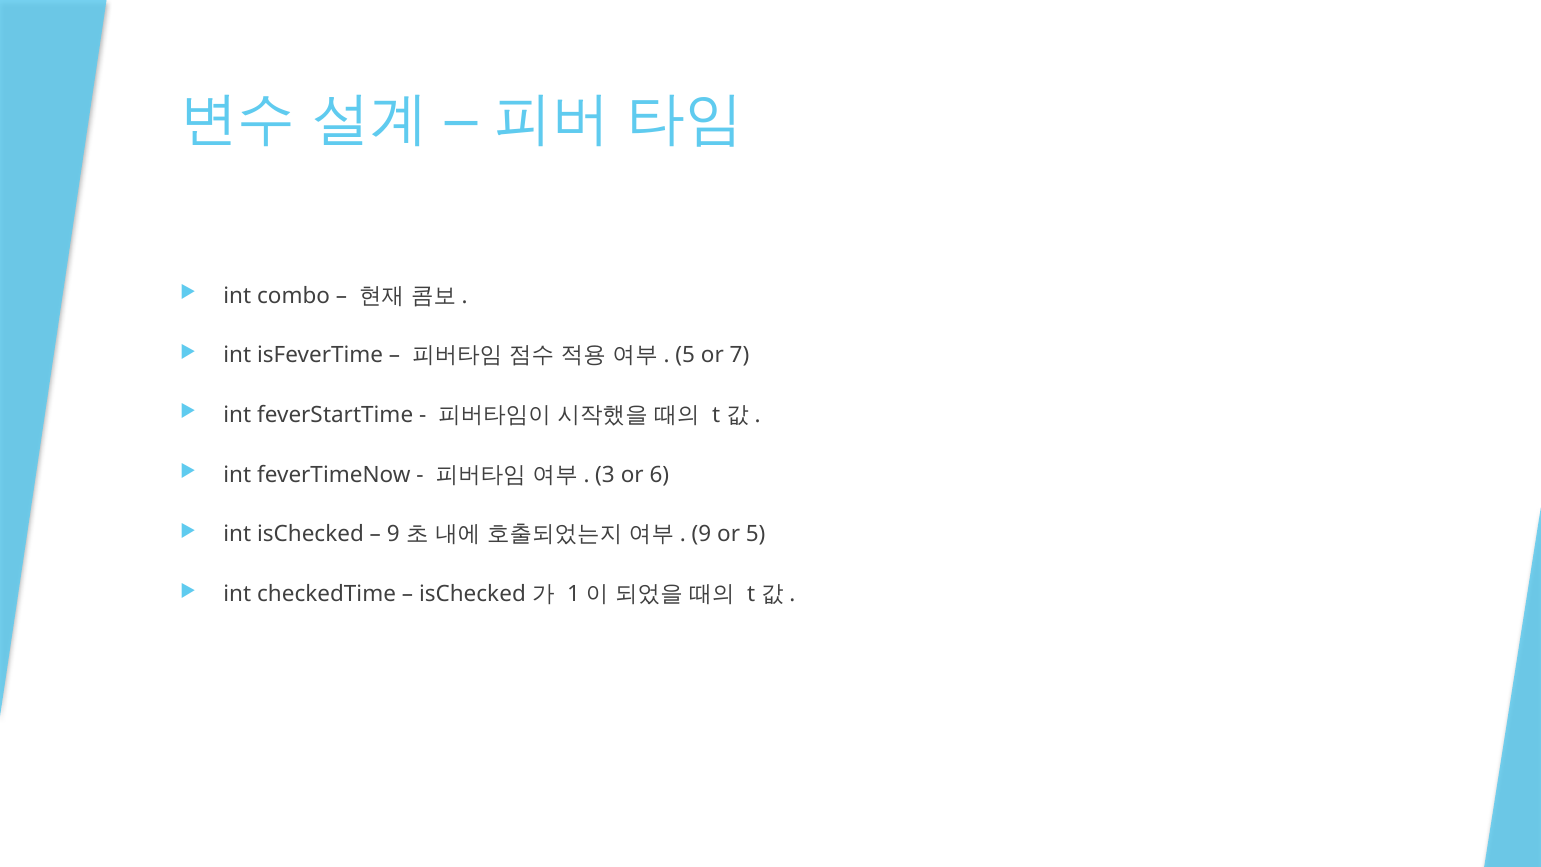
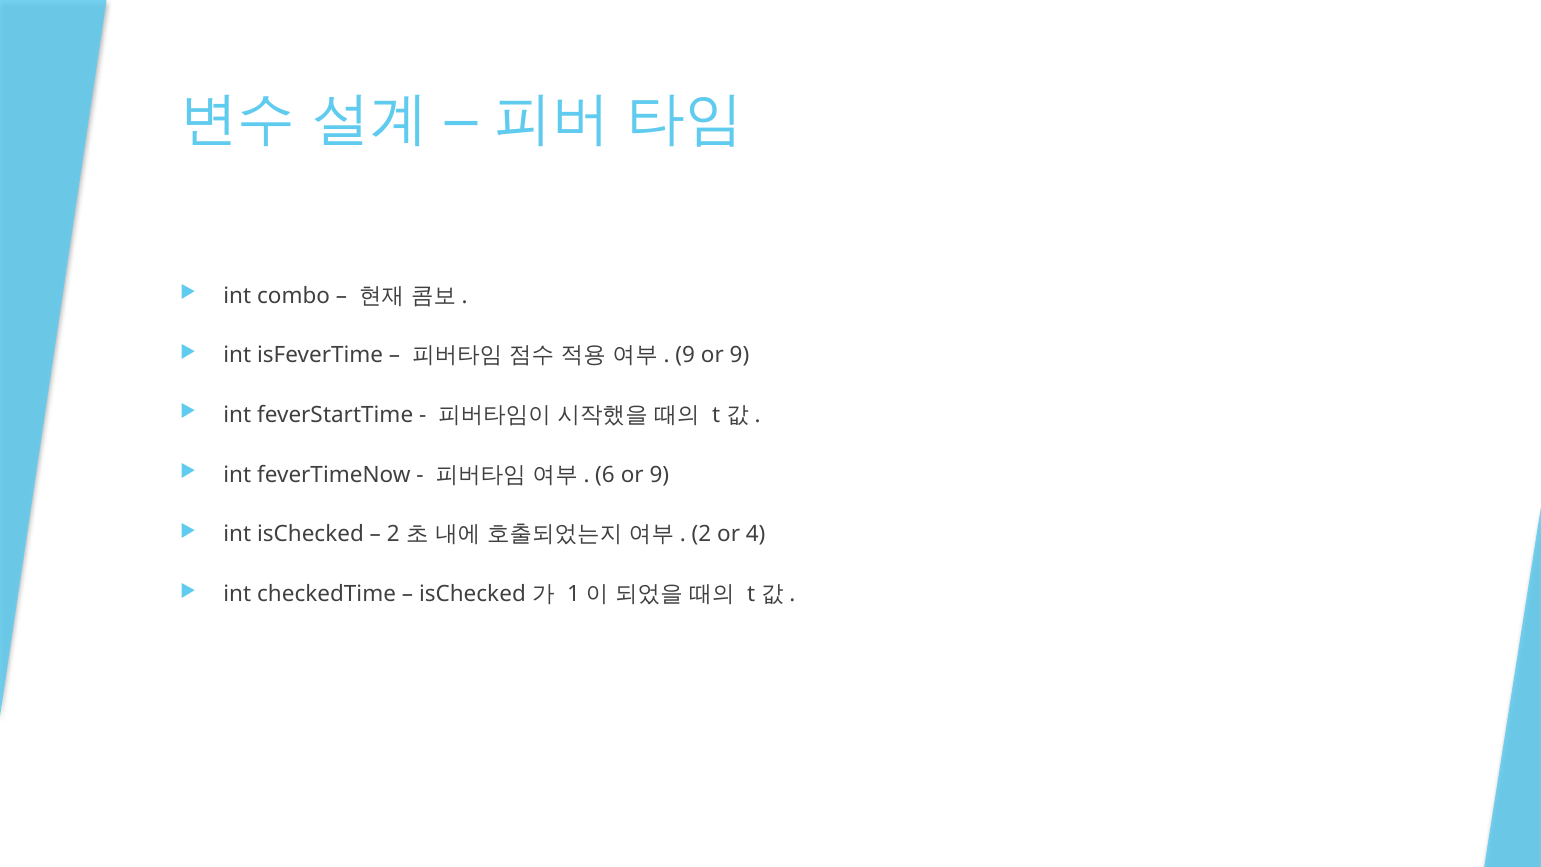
5: 5 -> 9 (685, 355)
7: 7 -> 9 (739, 355)
3: 3 -> 6 (605, 475)
6: 6 -> 9 (659, 475)
9: 9 -> 2 (393, 534)
9: 9 -> 2 (701, 534)
or 5: 5 -> 4 (756, 534)
